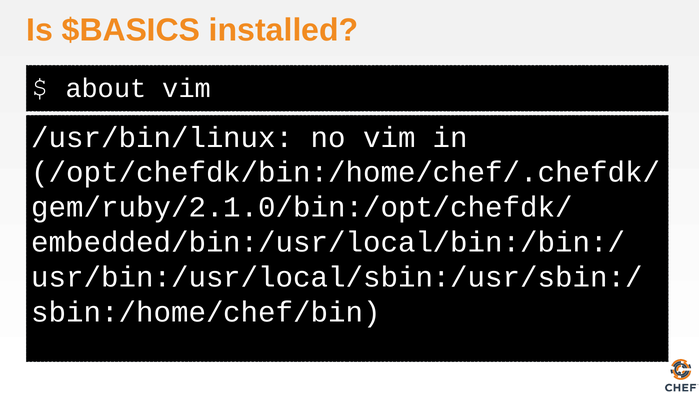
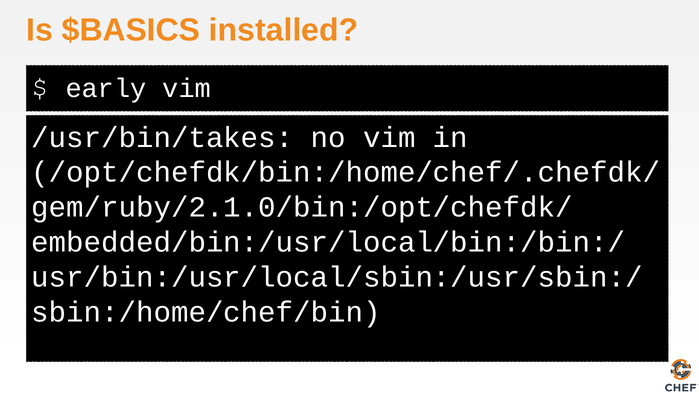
about: about -> early (106, 88)
/usr/bin/linux: /usr/bin/linux -> /usr/bin/takes (162, 137)
